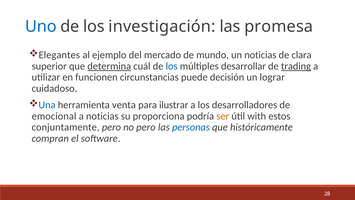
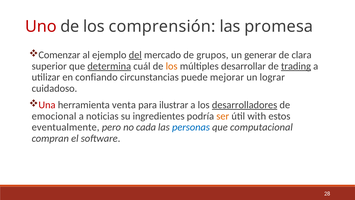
Uno colour: blue -> red (41, 27)
investigación: investigación -> comprensión (162, 27)
Elegantes: Elegantes -> Comenzar (59, 55)
del underline: none -> present (135, 55)
mundo: mundo -> grupos (212, 55)
un noticias: noticias -> generar (260, 55)
los colour: blue -> orange (172, 66)
funcionen: funcionen -> confiando (96, 77)
decisión: decisión -> mejorar (227, 77)
Una colour: blue -> red (47, 105)
desarrolladores underline: none -> present (245, 105)
proporciona: proporciona -> ingredientes (159, 116)
conjuntamente: conjuntamente -> eventualmente (66, 127)
no pero: pero -> cada (146, 127)
históricamente: históricamente -> computacional (261, 127)
